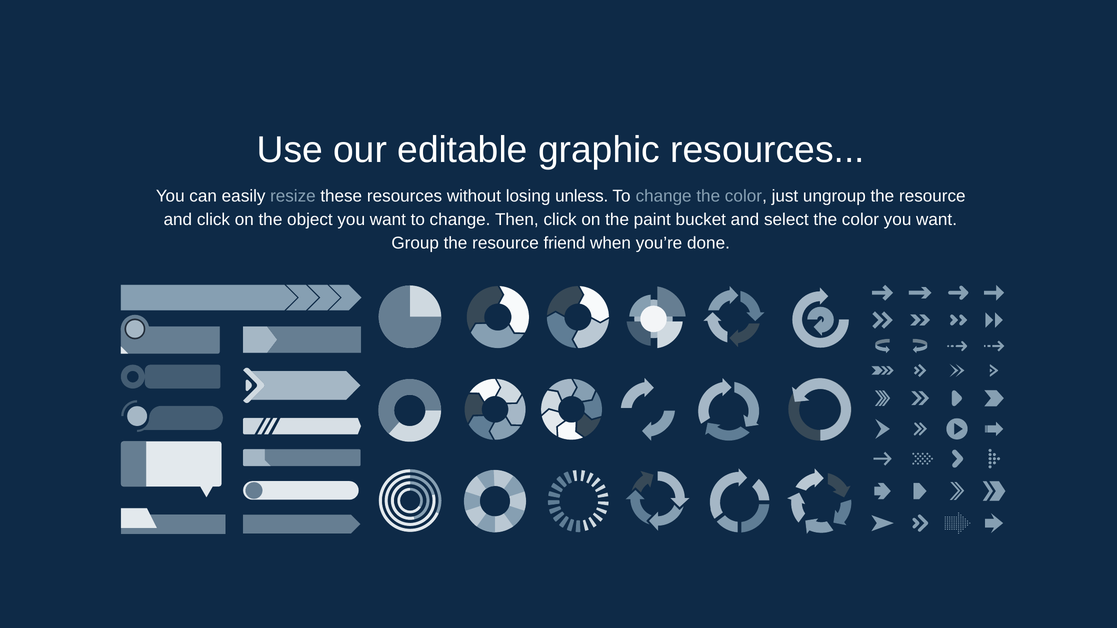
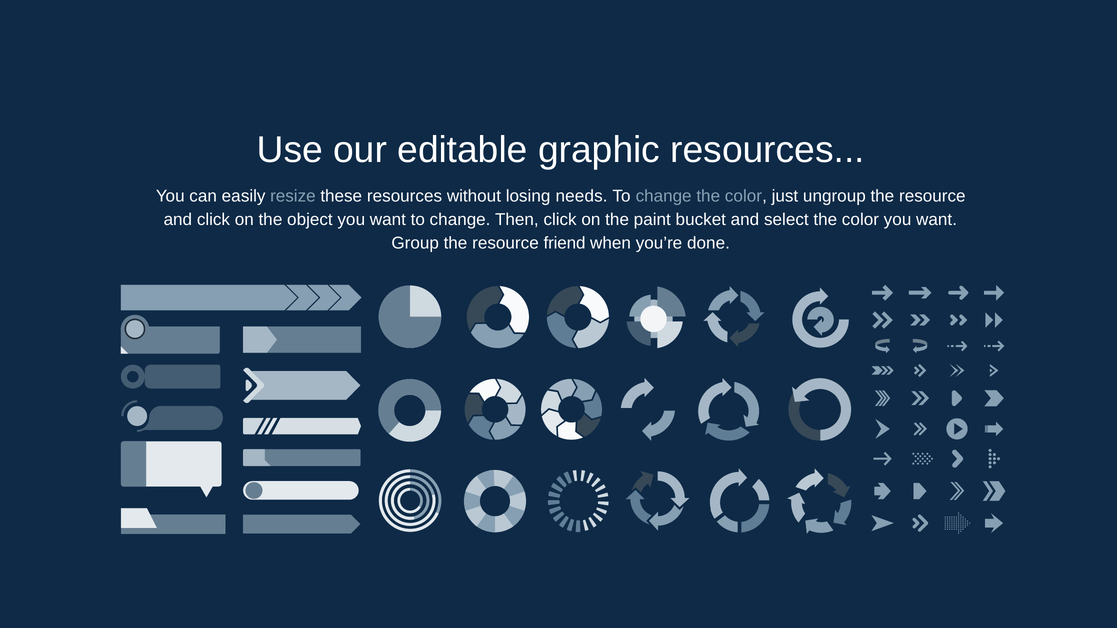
unless: unless -> needs (582, 196)
